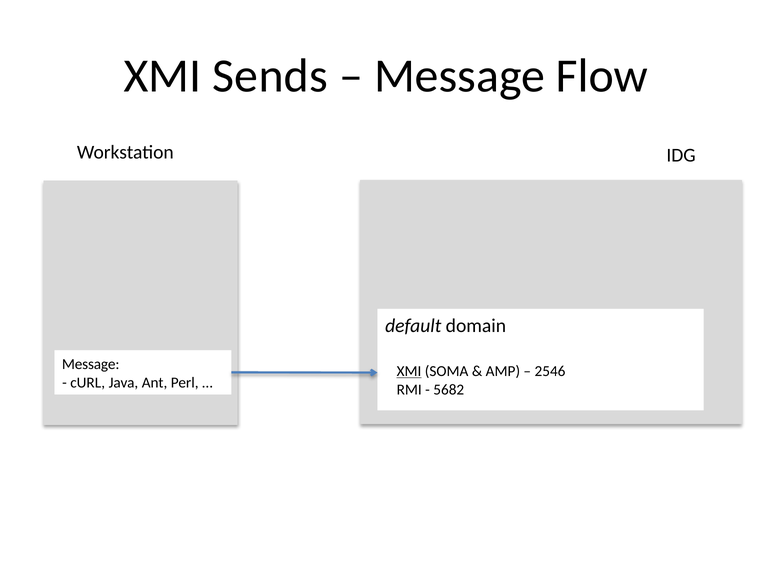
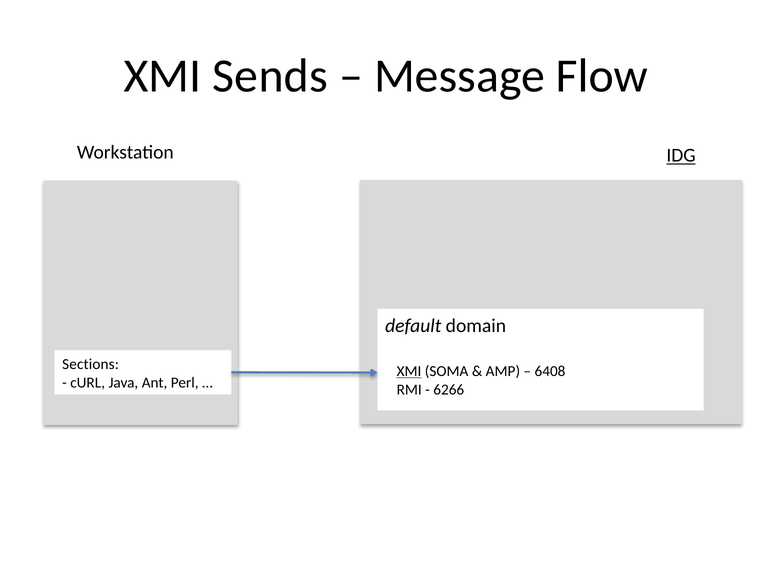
IDG underline: none -> present (681, 156)
Message: Message -> Sections (91, 364)
2546: 2546 -> 6408 (550, 371)
5682: 5682 -> 6266 (449, 390)
